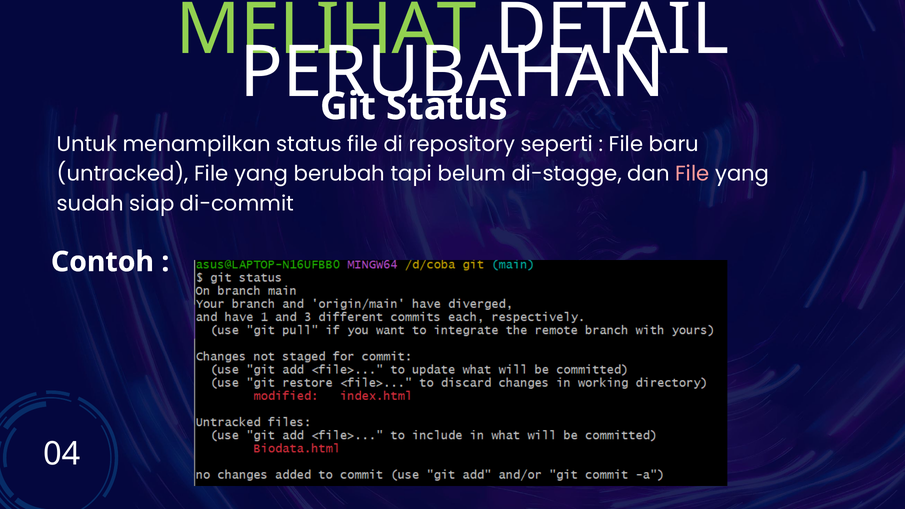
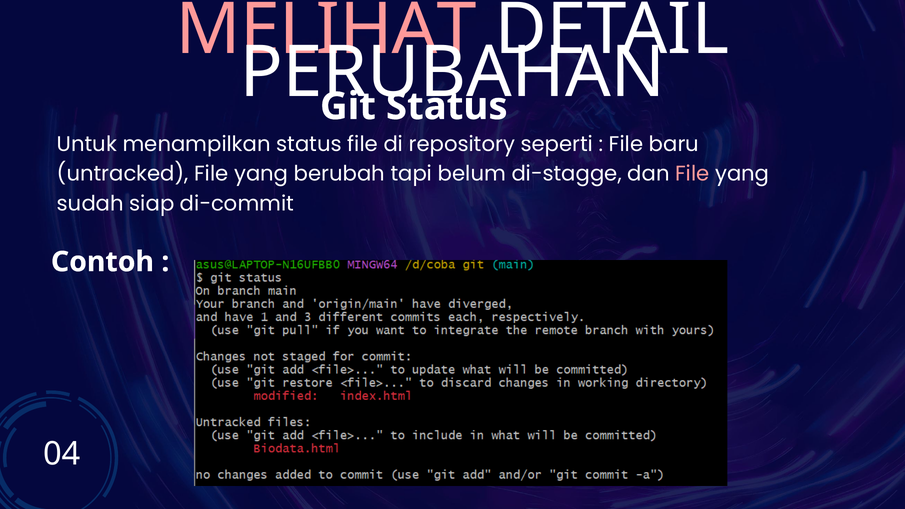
MELIHAT colour: light green -> pink (326, 30)
